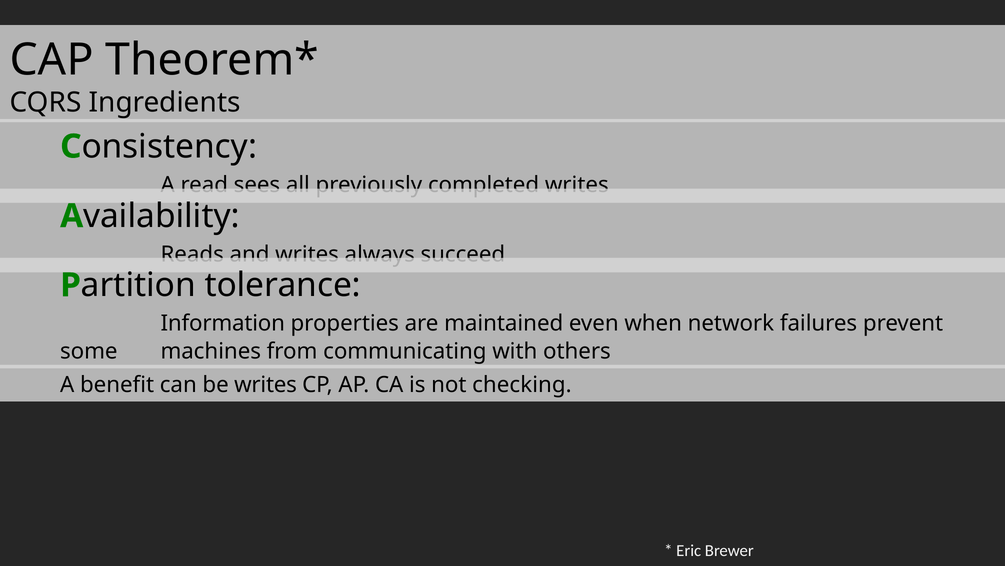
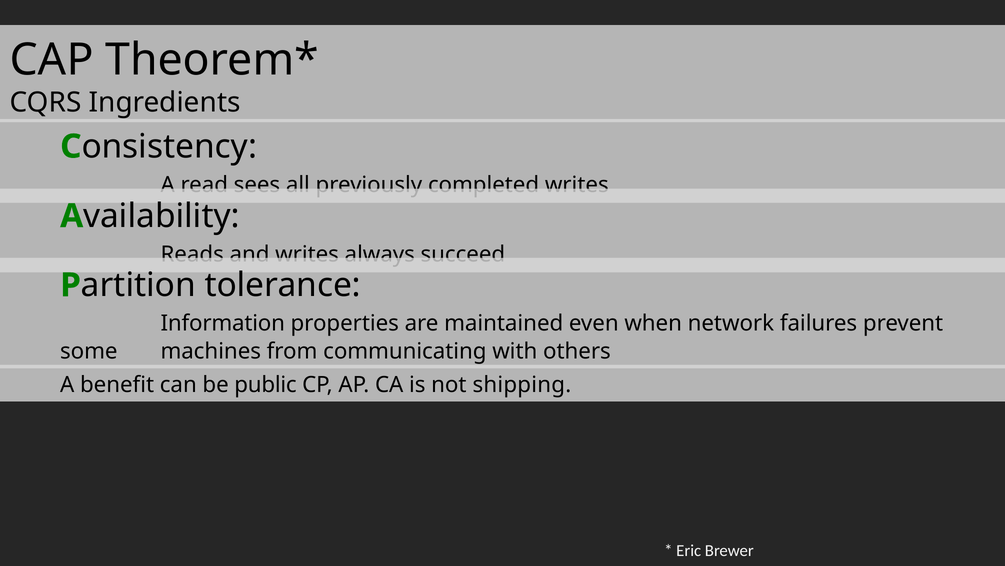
be writes: writes -> public (266, 384)
checking: checking -> shipping (522, 384)
